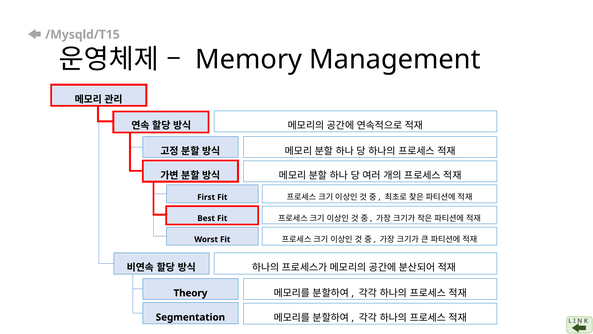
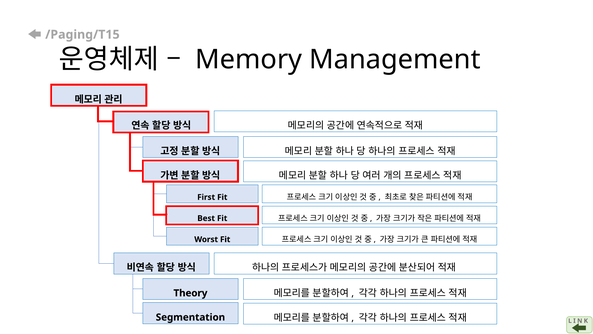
/Mysqld/T15: /Mysqld/T15 -> /Paging/T15 (82, 35)
